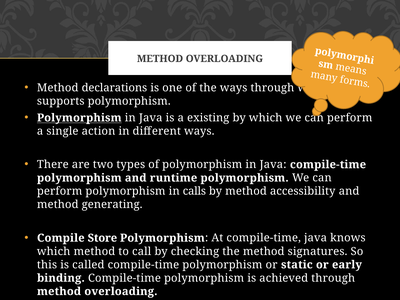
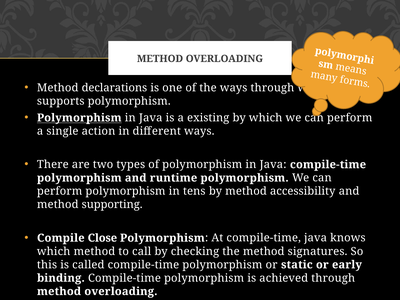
calls: calls -> tens (194, 191)
generating: generating -> supporting (112, 205)
Store: Store -> Close (102, 238)
